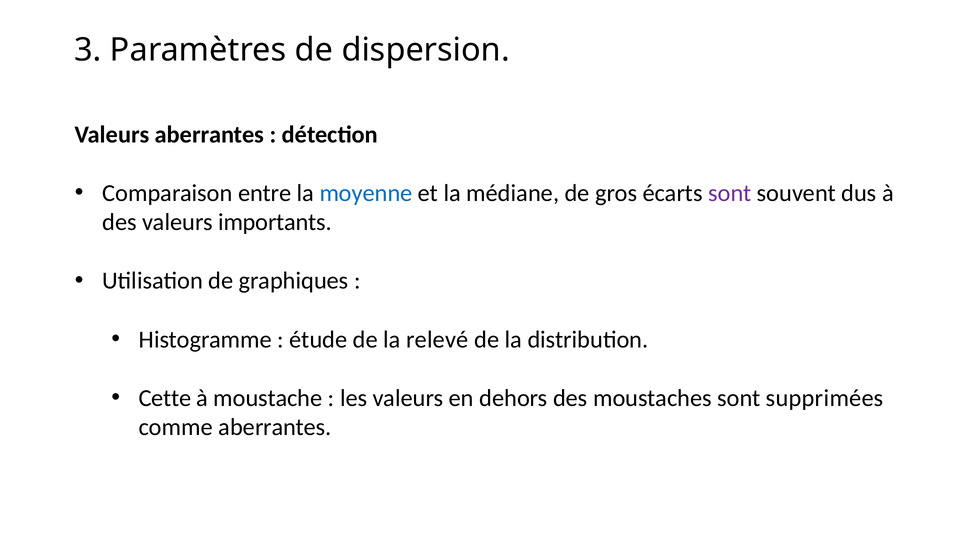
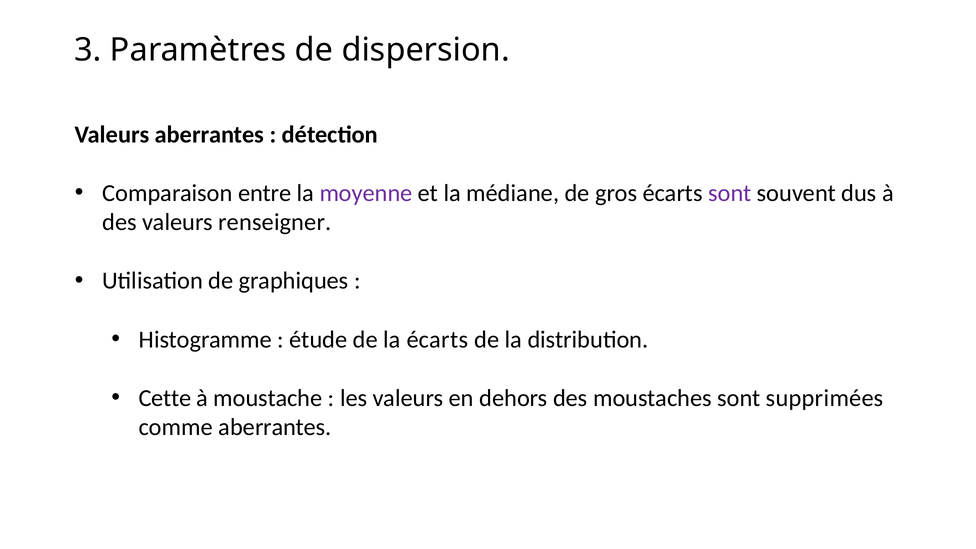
moyenne colour: blue -> purple (366, 193)
importants: importants -> renseigner (275, 222)
la relevé: relevé -> écarts (437, 339)
